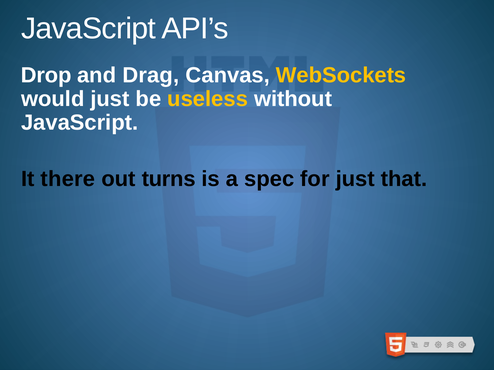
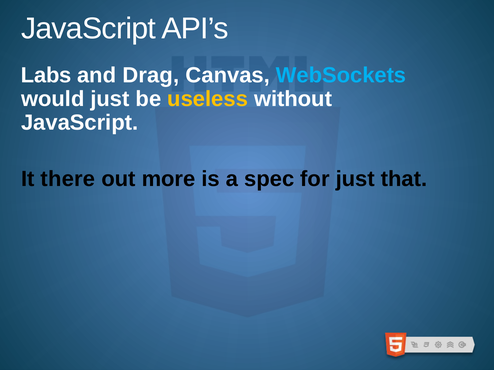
Drop: Drop -> Labs (46, 75)
WebSockets colour: yellow -> light blue (341, 75)
turns: turns -> more (169, 179)
